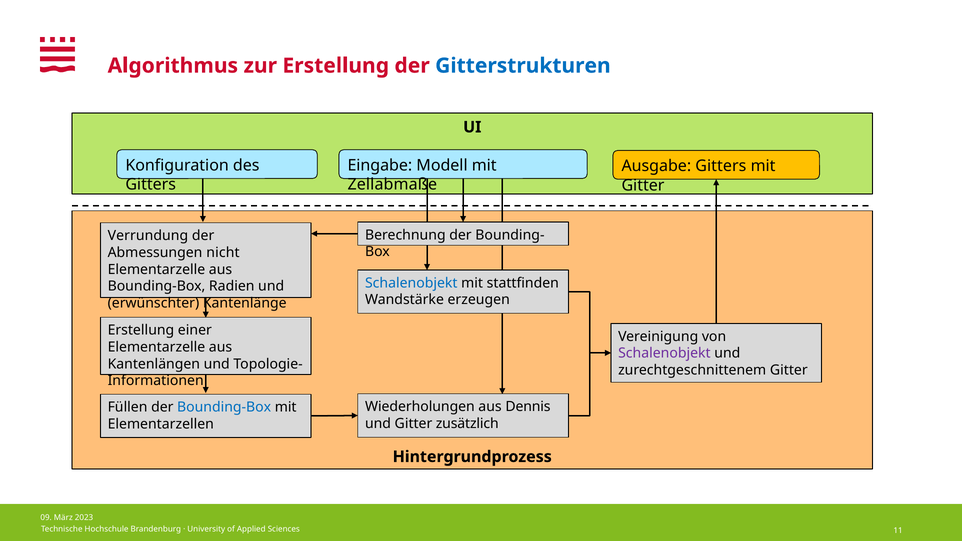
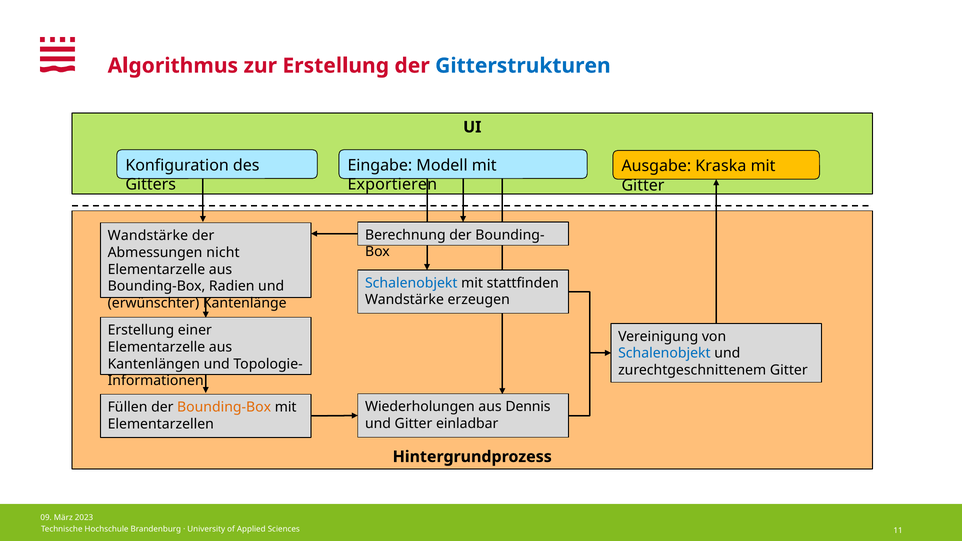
Ausgabe Gitters: Gitters -> Kraska (721, 166)
Zellabmaße: Zellabmaße -> Exportieren (392, 185)
Verrundung: Verrundung -> Wandstärke (148, 236)
Schalenobjekt colour: purple -> blue (664, 353)
Bounding-Box colour: blue -> orange (224, 407)
zusätzlich: zusätzlich -> einladbar (467, 424)
